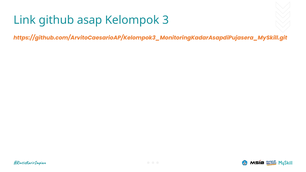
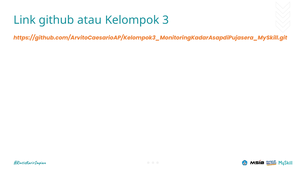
asap: asap -> atau (89, 20)
